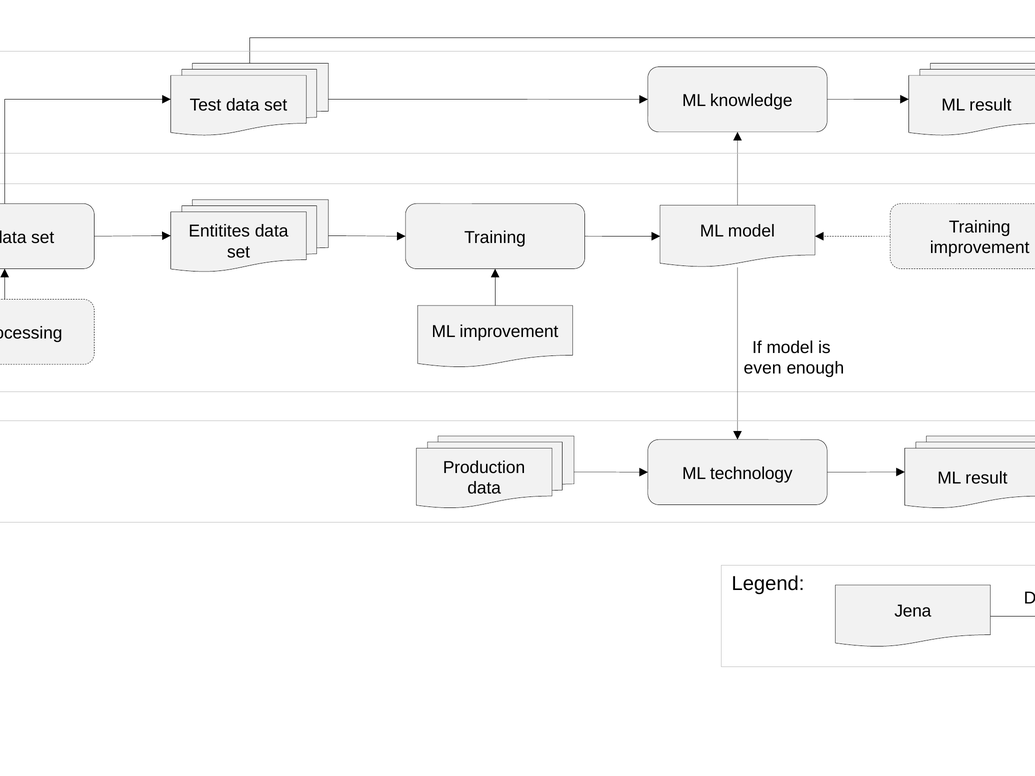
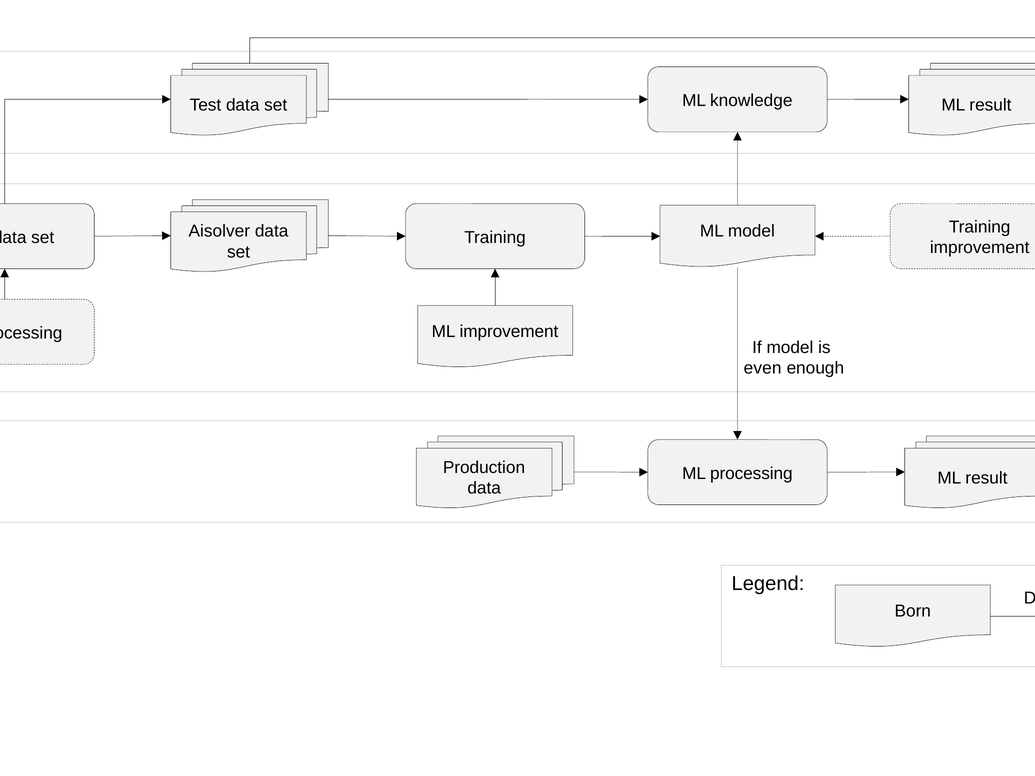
Entitites: Entitites -> Aisolver (219, 231)
technology: technology -> processing (751, 473)
Jena: Jena -> Born (913, 611)
